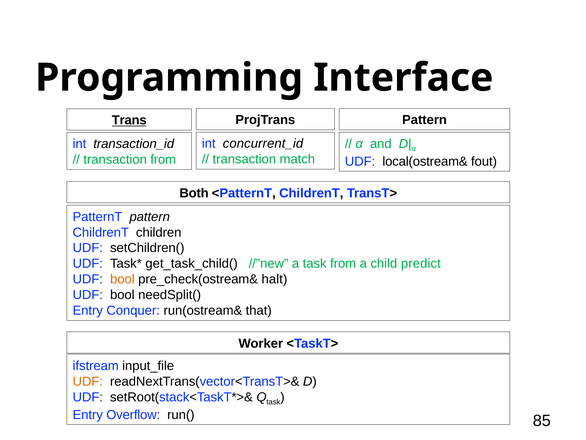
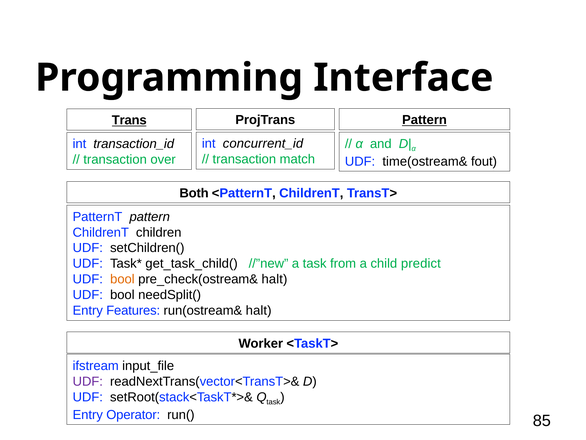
Pattern underline: none -> present (424, 120)
transaction from: from -> over (163, 159)
local(ostream&: local(ostream& -> time(ostream& (425, 161)
Conquer: Conquer -> Features (133, 310)
run(ostream& that: that -> halt (259, 310)
UDF colour: orange -> purple (88, 381)
Overflow: Overflow -> Operator (133, 414)
